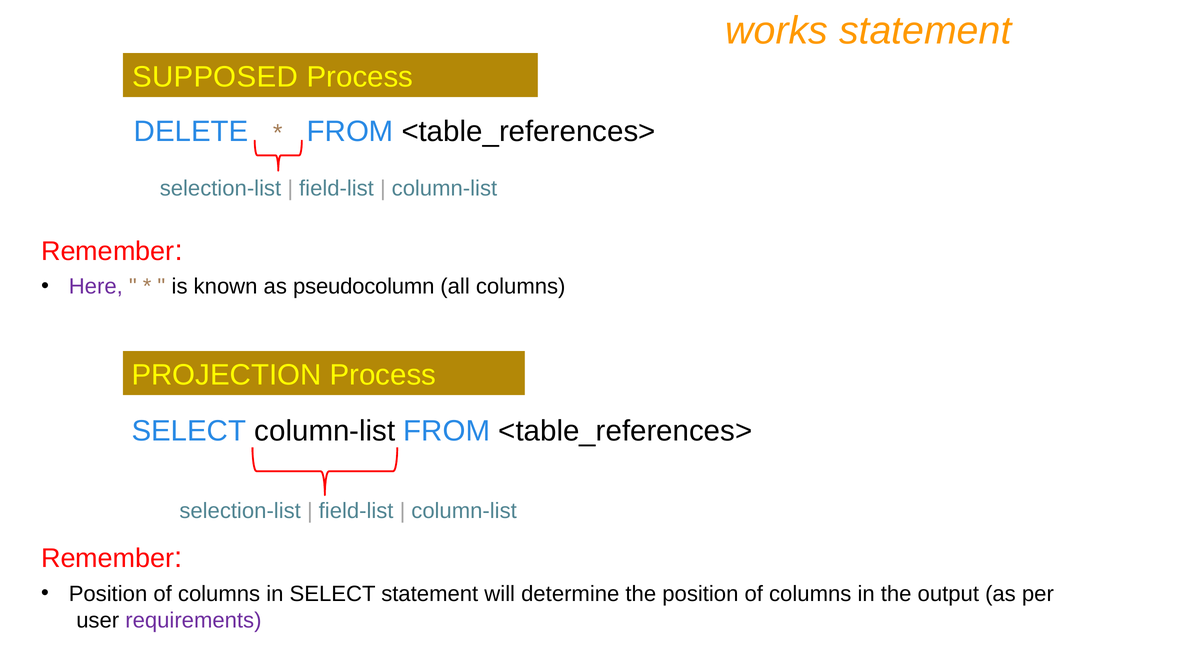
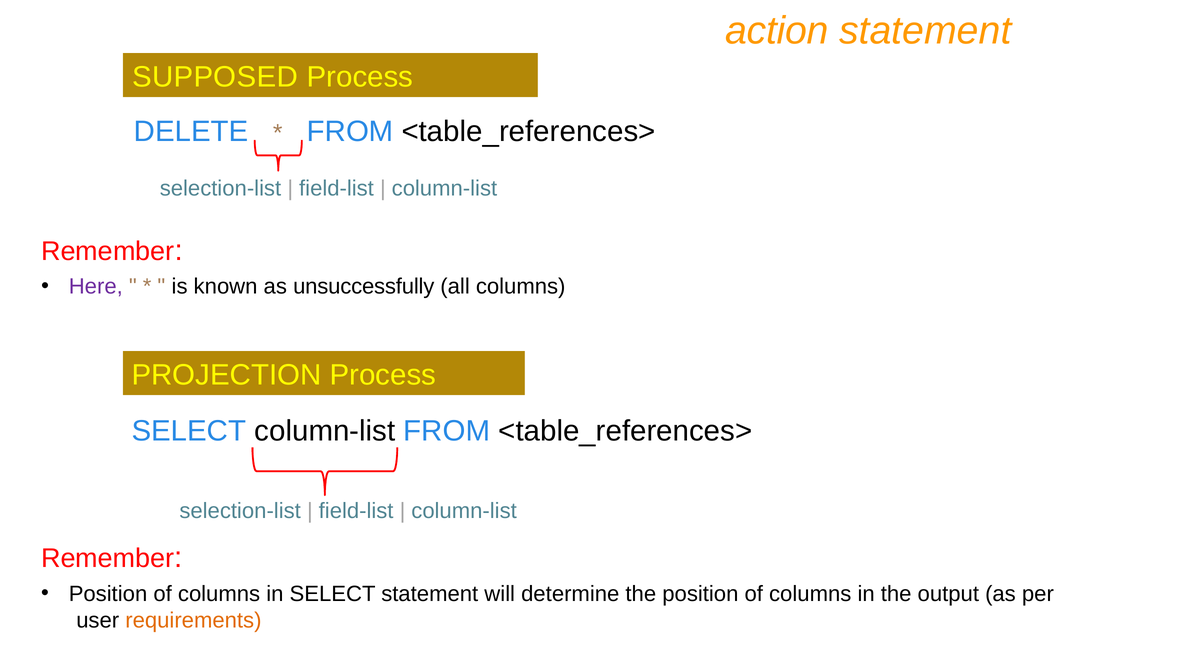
works: works -> action (777, 31)
pseudocolumn: pseudocolumn -> unsuccessfully (364, 287)
requirements colour: purple -> orange (193, 620)
